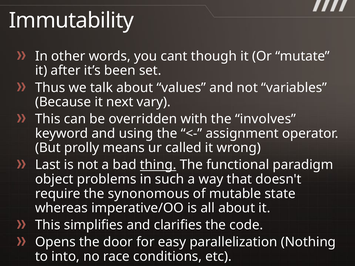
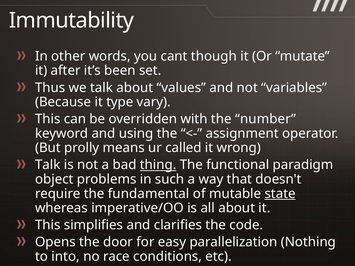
next: next -> type (120, 102)
involves: involves -> number (265, 119)
Last: Last -> Talk (48, 165)
synonomous: synonomous -> fundamental (149, 194)
state underline: none -> present (280, 194)
